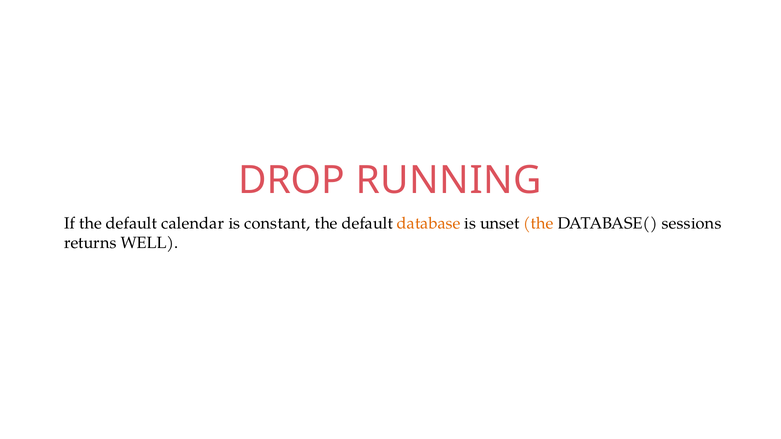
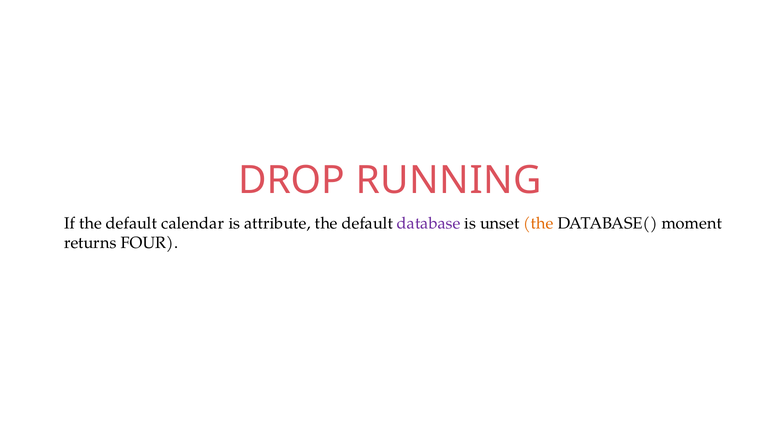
constant: constant -> attribute (277, 224)
database colour: orange -> purple (429, 224)
sessions: sessions -> moment (692, 224)
WELL: WELL -> FOUR (149, 243)
